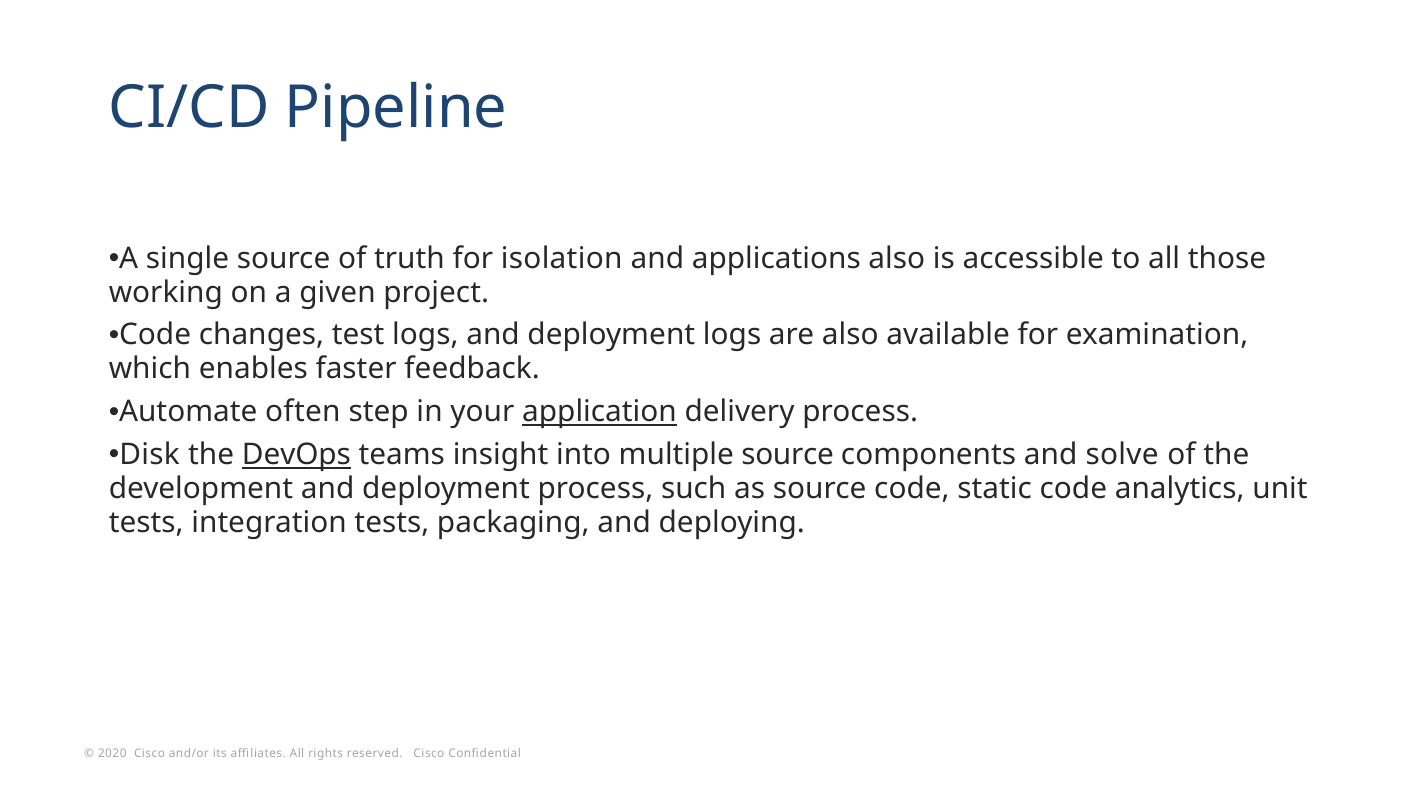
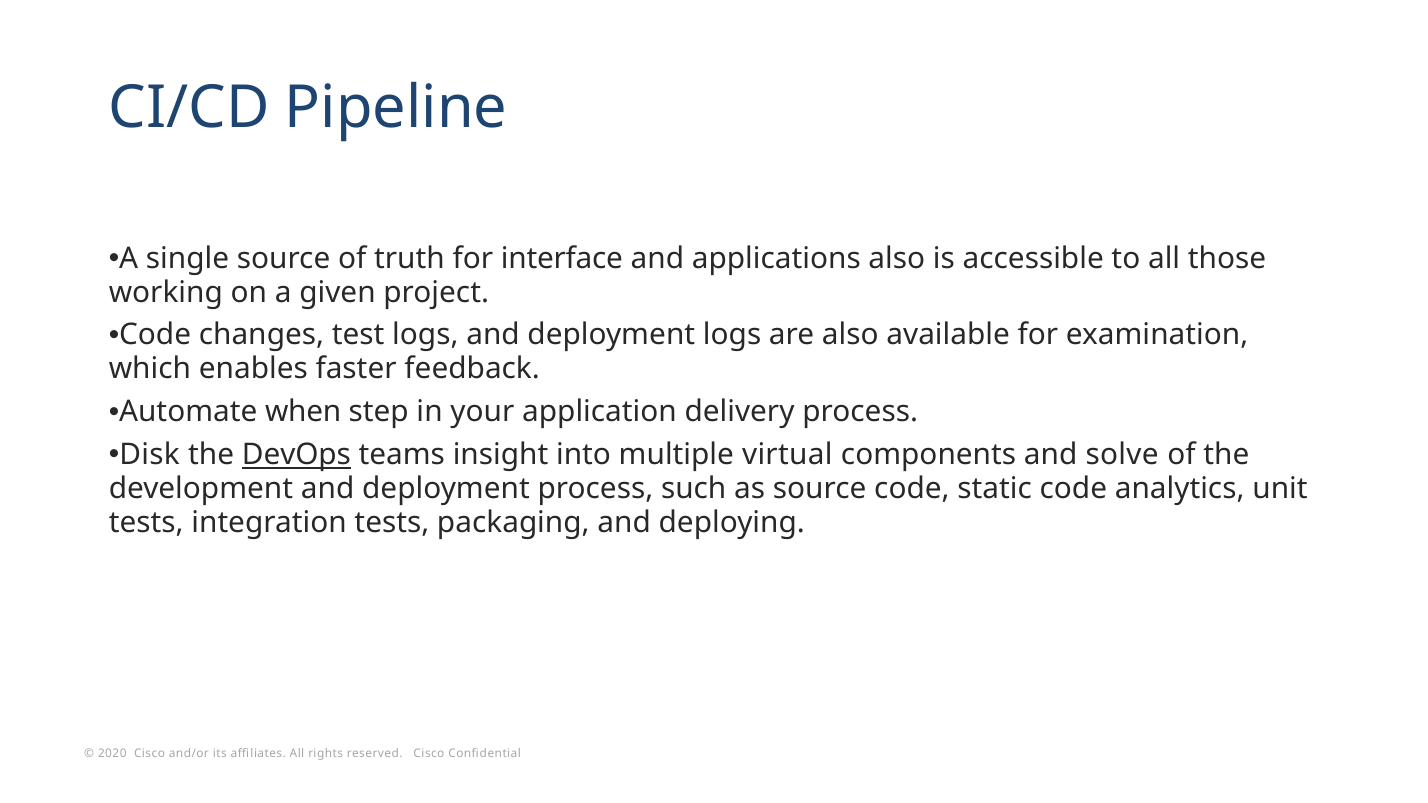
isolation: isolation -> interface (562, 258)
often: often -> when (303, 412)
application underline: present -> none (599, 412)
multiple source: source -> virtual (787, 455)
